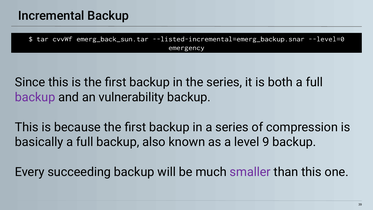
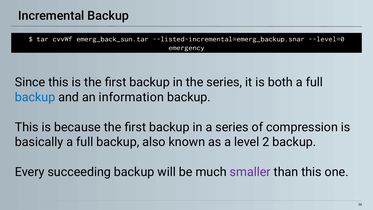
backup colour: purple -> blue (35, 97)
vulnerability: vulnerability -> information (131, 97)
9: 9 -> 2 (266, 142)
